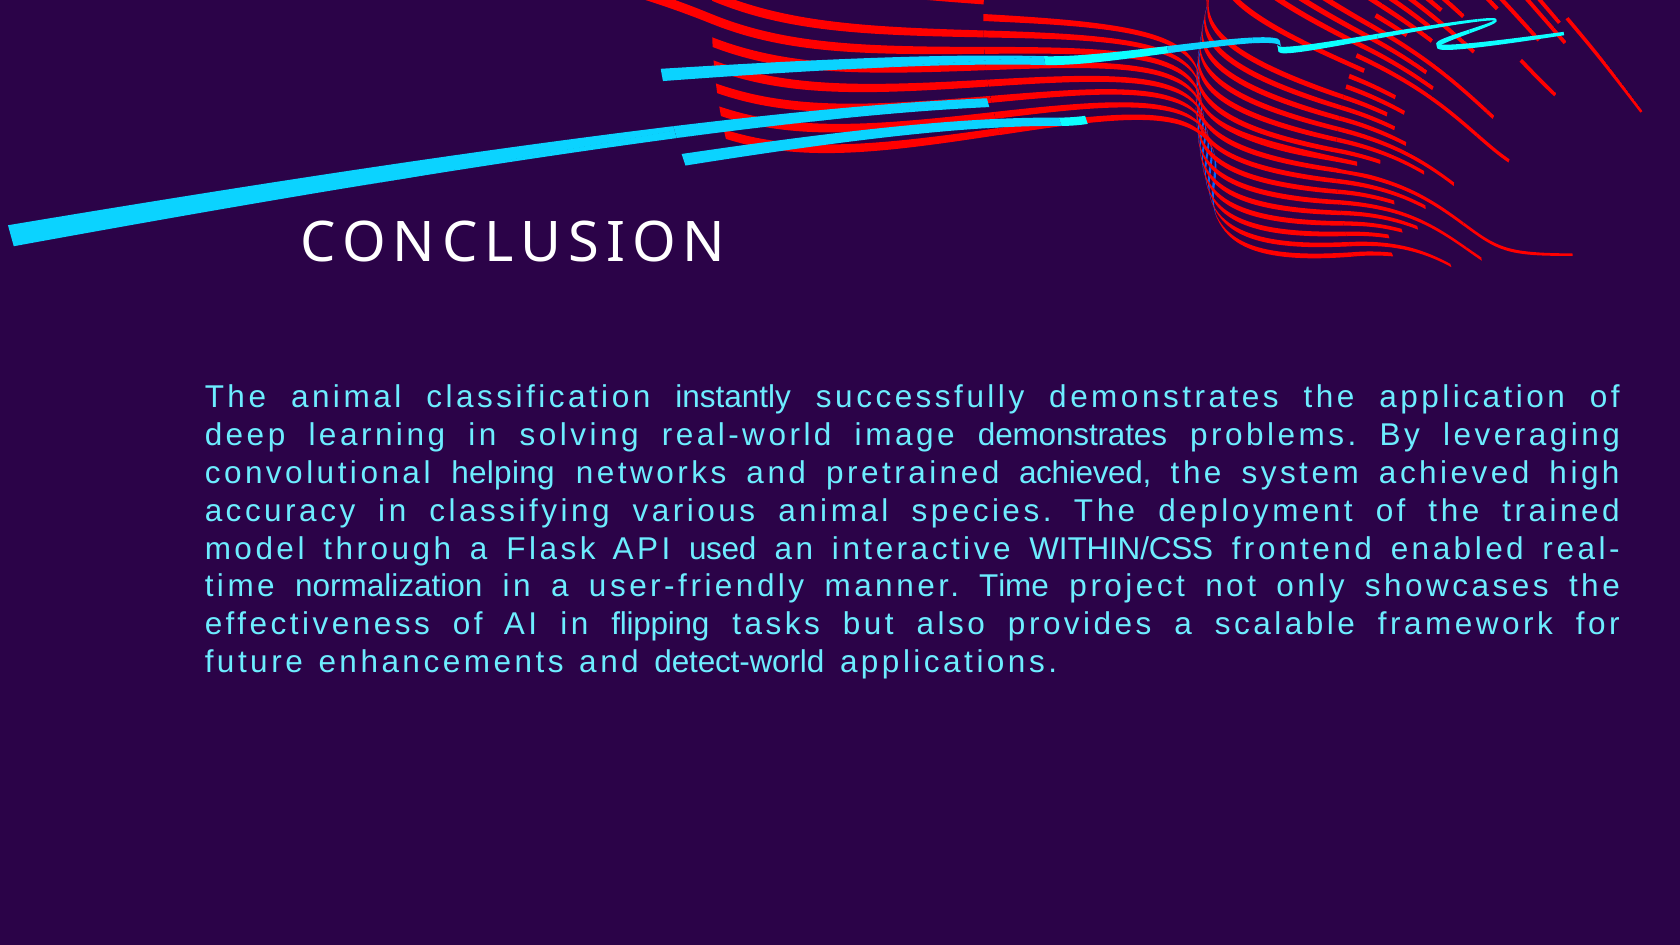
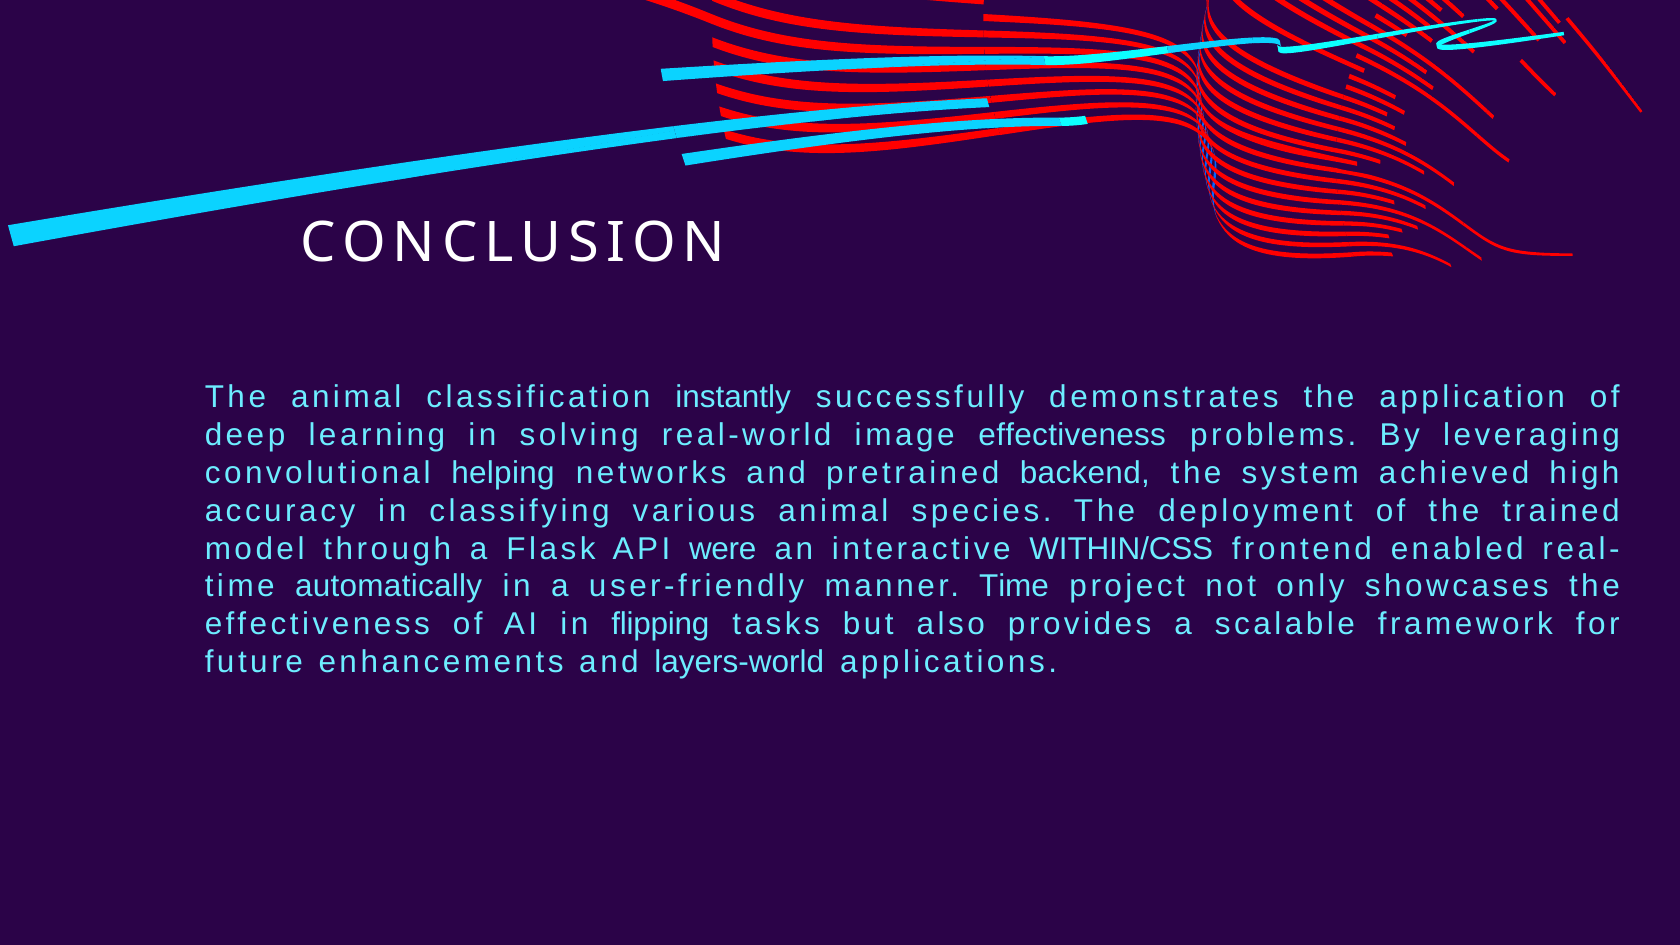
image demonstrates: demonstrates -> effectiveness (1072, 435)
pretrained achieved: achieved -> backend (1085, 473)
used: used -> were (723, 549)
normalization: normalization -> automatically (389, 586)
detect-world: detect-world -> layers-world (739, 662)
